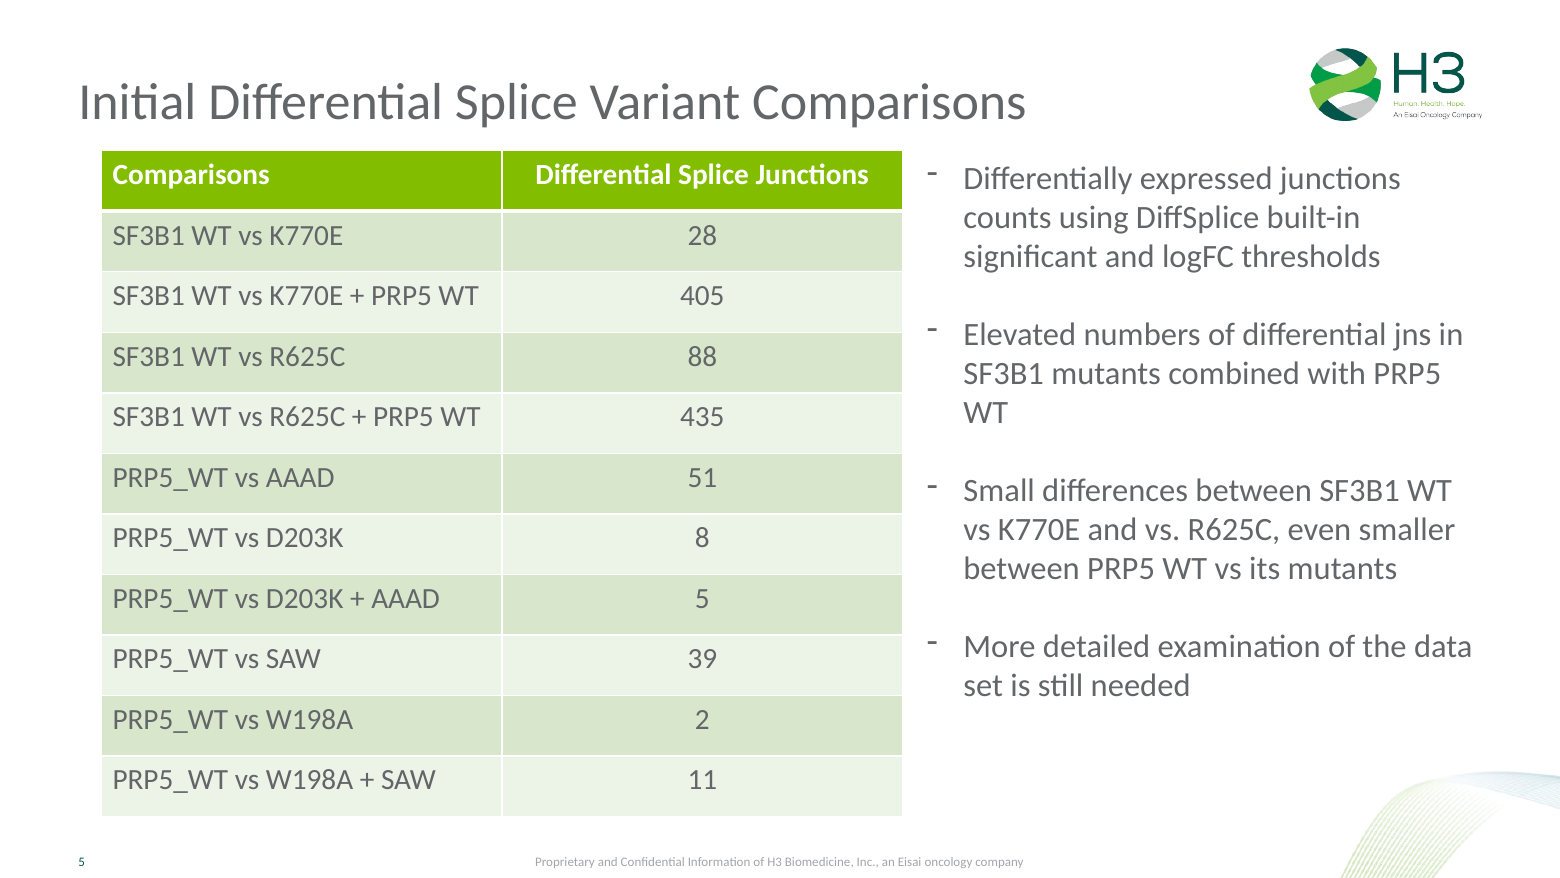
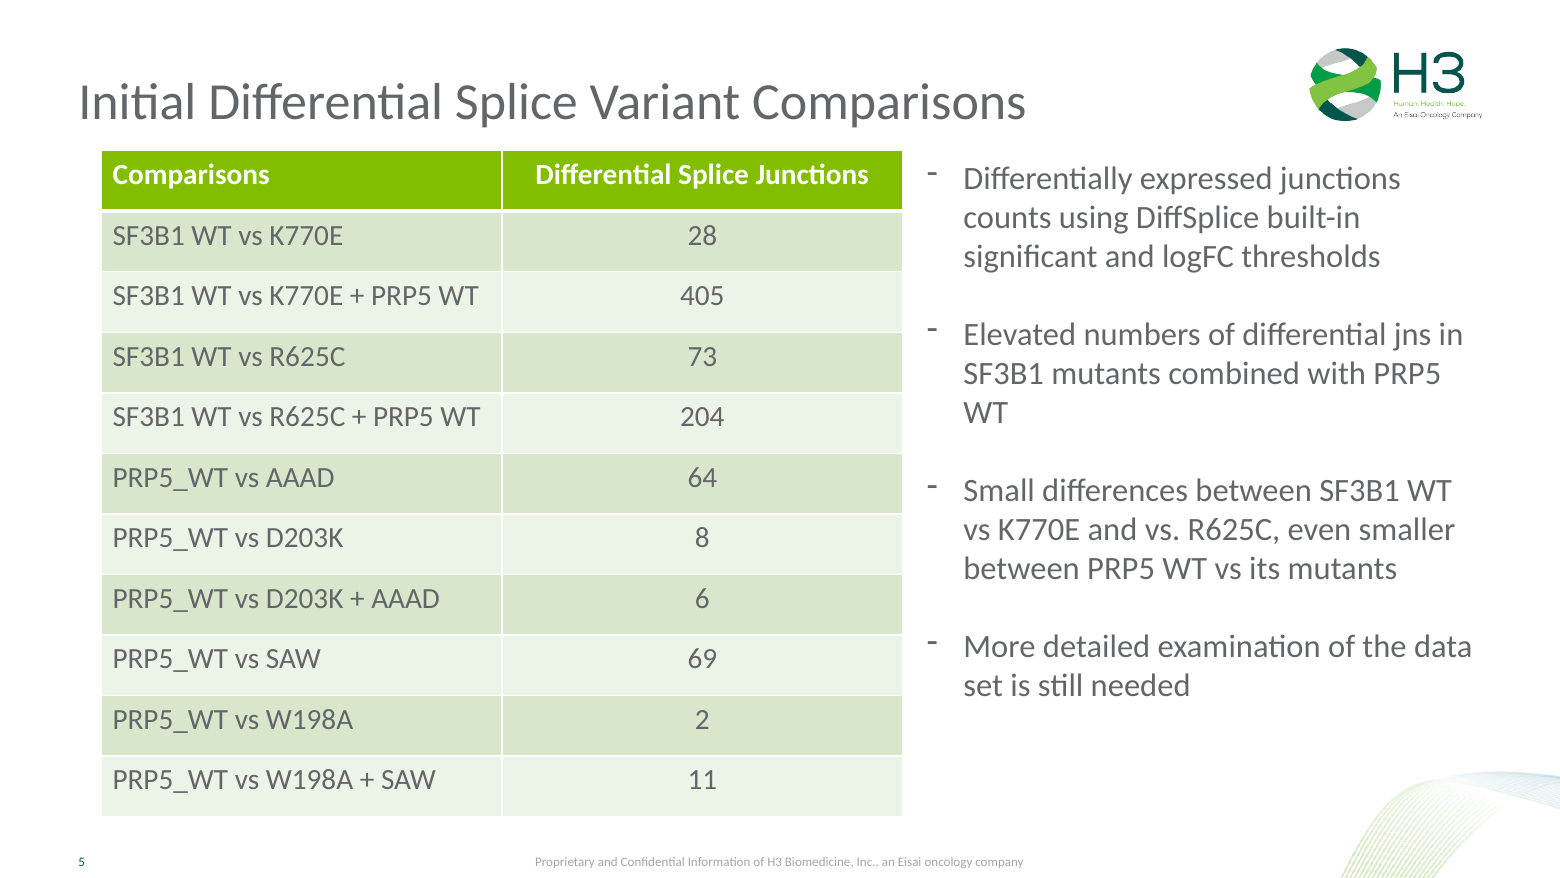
88: 88 -> 73 (702, 356)
435: 435 -> 204 (702, 417)
51: 51 -> 64 (702, 477)
AAAD 5: 5 -> 6 (702, 598)
39: 39 -> 69 (702, 659)
